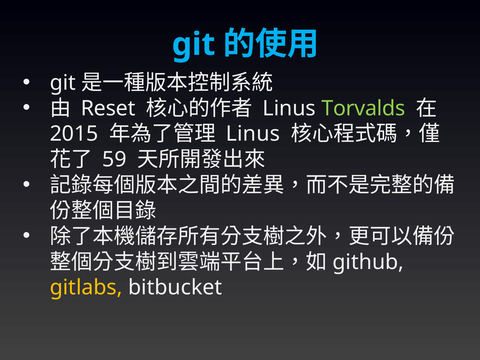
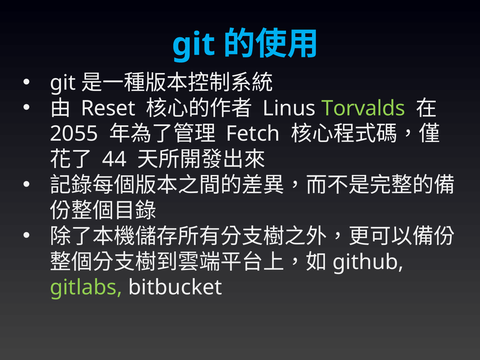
2015: 2015 -> 2055 (74, 134)
Linus: Linus -> Fetch (253, 134)
59: 59 -> 44 (114, 160)
gitlabs colour: yellow -> light green (86, 288)
